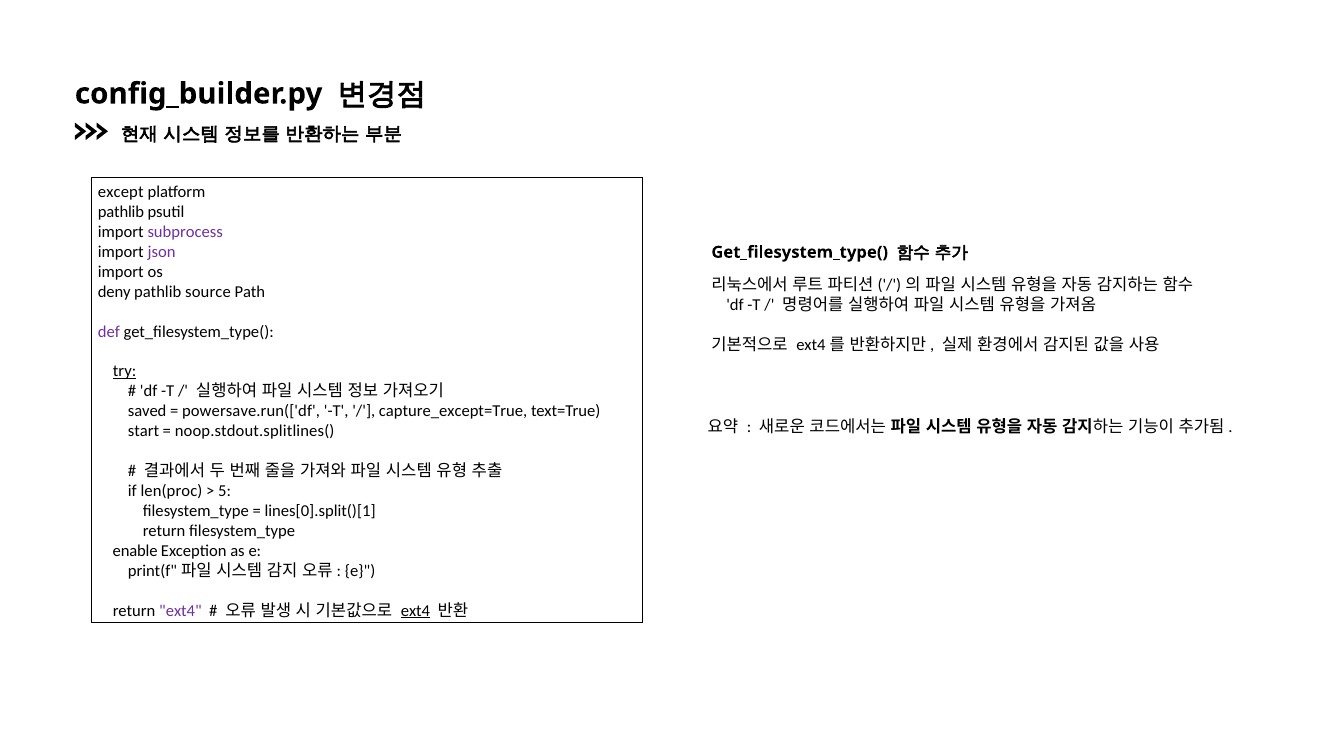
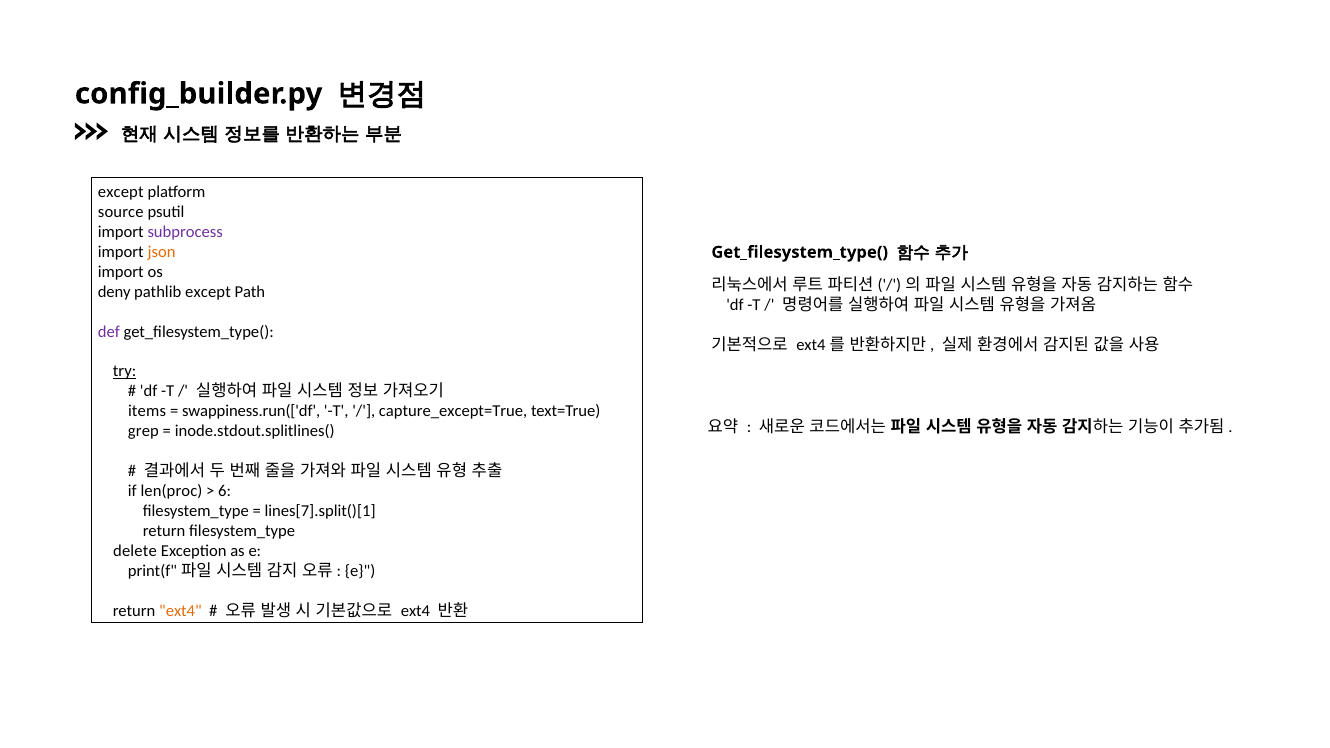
pathlib: pathlib -> source (121, 212)
json colour: purple -> orange (162, 252)
pathlib source: source -> except (208, 292)
saved: saved -> items (147, 411)
powersave.run(['df: powersave.run(['df -> swappiness.run(['df (251, 411)
start: start -> grep (143, 431)
noop.stdout.splitlines(: noop.stdout.splitlines( -> inode.stdout.splitlines( (255, 431)
5: 5 -> 6 (225, 491)
lines[0].split()[1: lines[0].split()[1 -> lines[7].split()[1 (320, 511)
enable: enable -> delete (135, 551)
ext4 colour: purple -> orange (180, 611)
ext4 underline: present -> none (415, 611)
